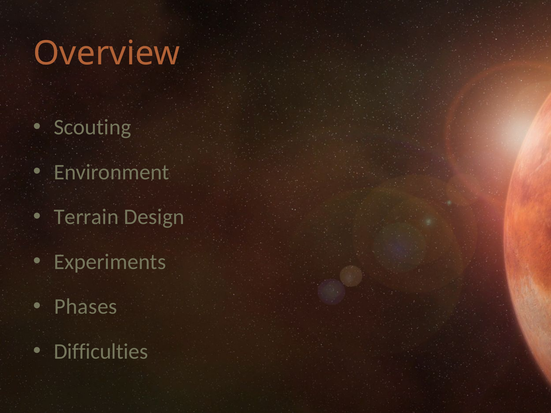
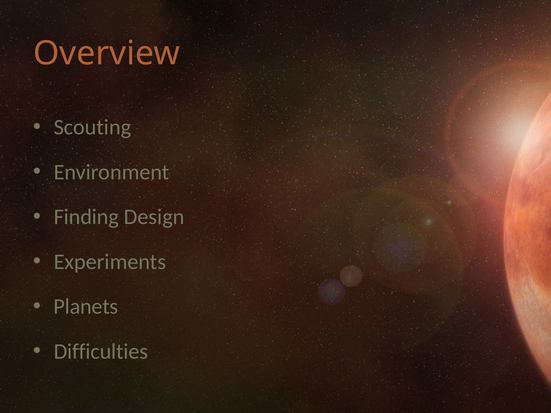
Terrain: Terrain -> Finding (86, 217)
Phases: Phases -> Planets (86, 307)
